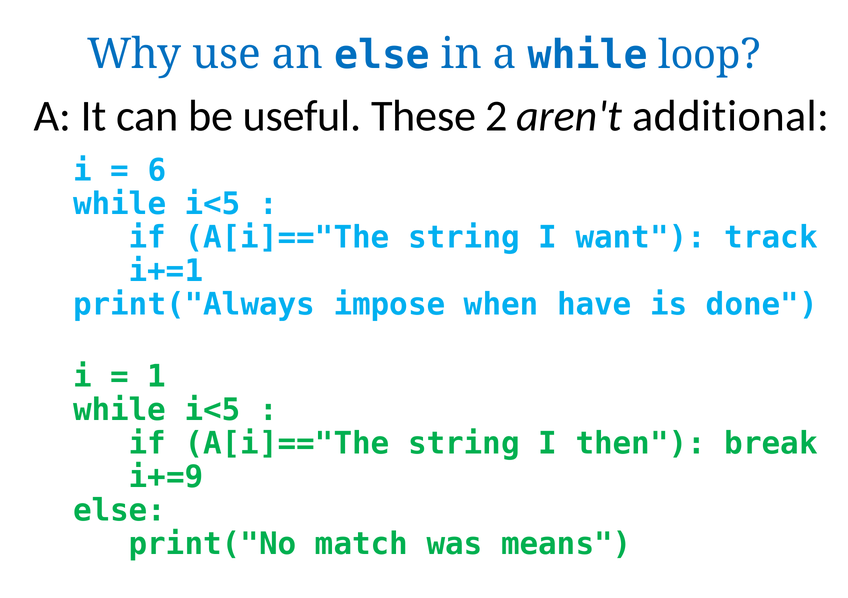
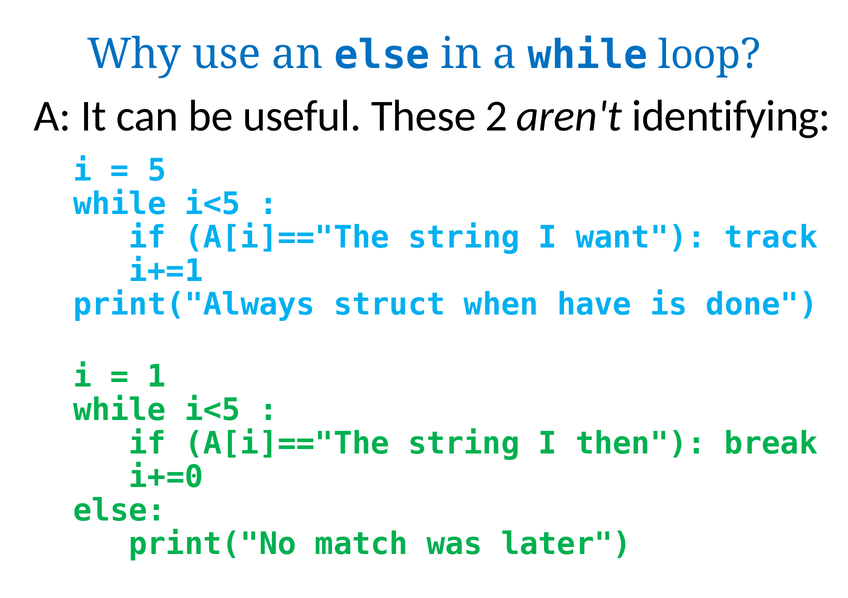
additional: additional -> identifying (731, 116)
6: 6 -> 5 (157, 170)
impose: impose -> struct (390, 304)
i+=9: i+=9 -> i+=0 (166, 477)
means: means -> later (566, 544)
